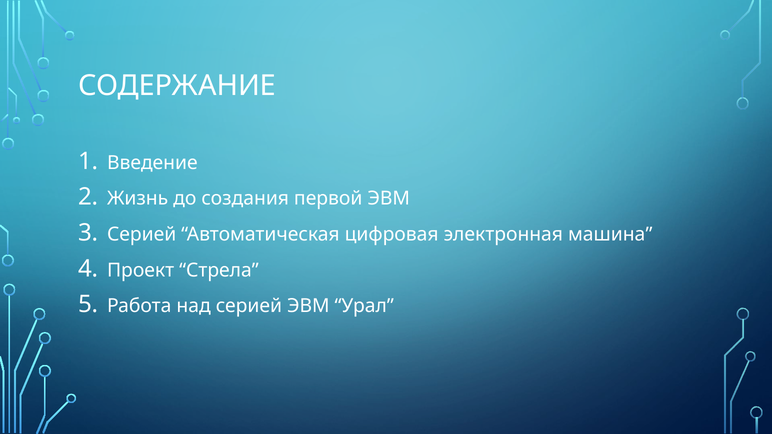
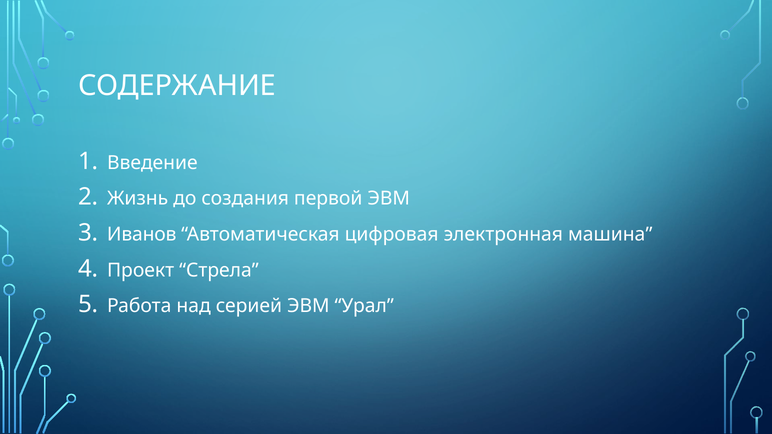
Серией: Серией -> Иванов (142, 235)
